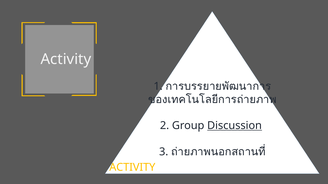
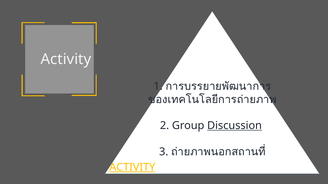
ACTIVITY underline: none -> present (132, 168)
